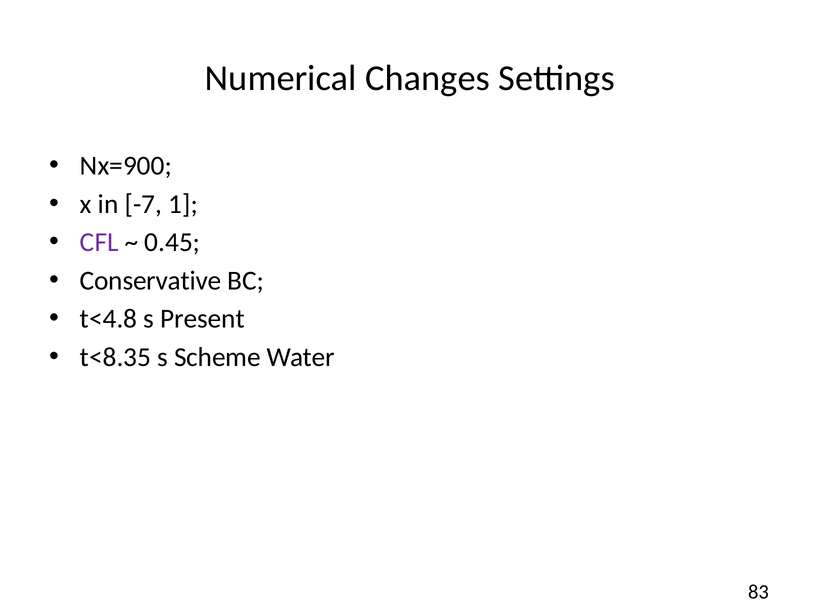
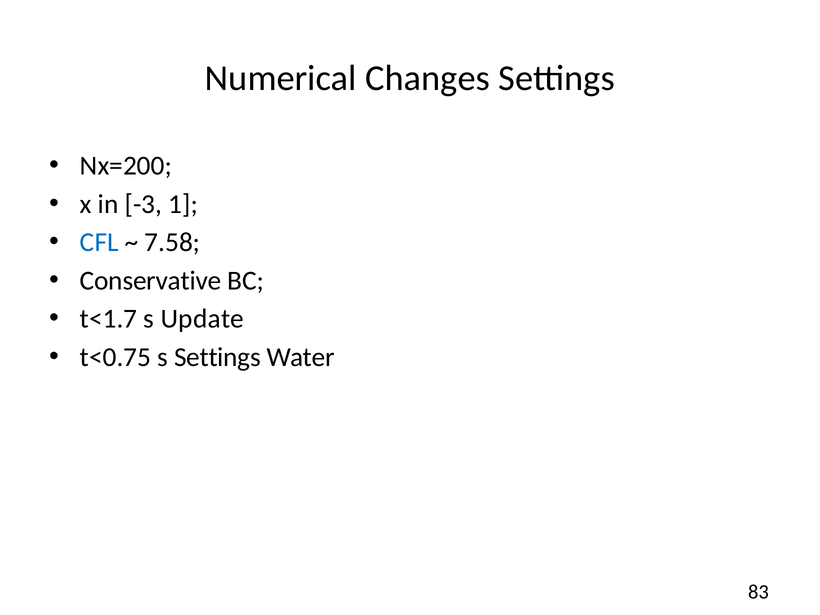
Nx=900: Nx=900 -> Nx=200 (126, 166)
-7: -7 -> -3 (143, 204)
CFL colour: purple -> blue (99, 242)
0.45: 0.45 -> 7.58 (172, 242)
t<4.8: t<4.8 -> t<1.7 (109, 319)
Present: Present -> Update (202, 319)
t<8.35: t<8.35 -> t<0.75 (116, 357)
s Scheme: Scheme -> Settings (217, 357)
